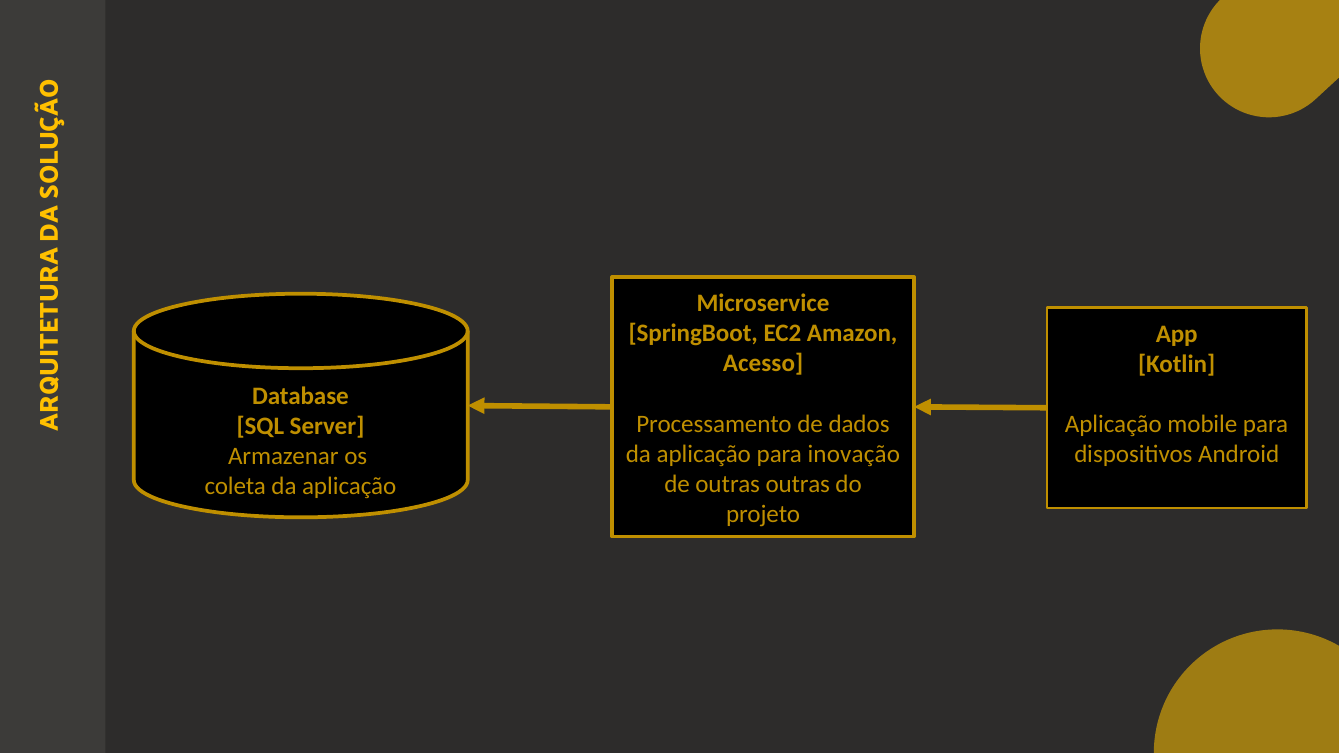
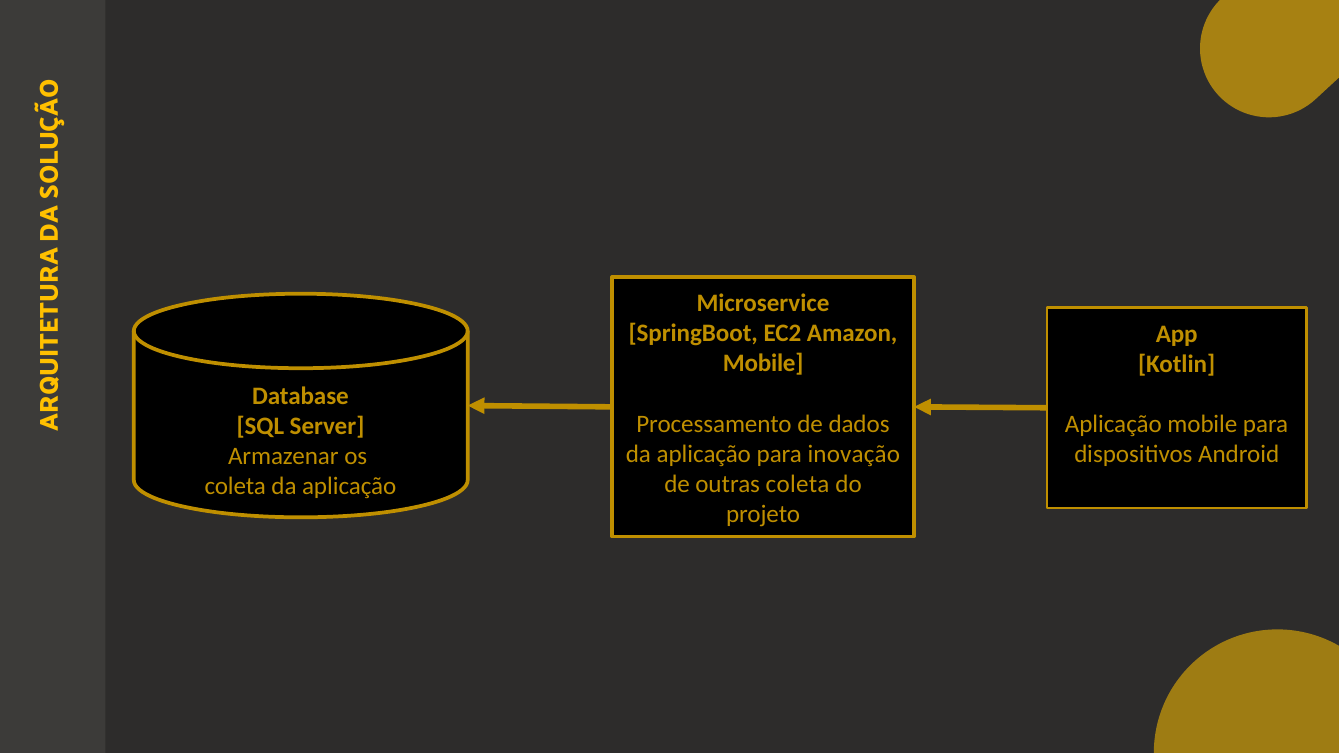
Acesso: Acesso -> Mobile (763, 364)
outras outras: outras -> coleta (798, 484)
